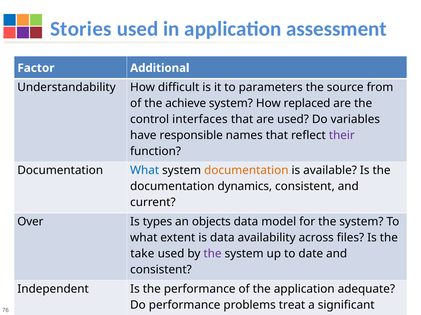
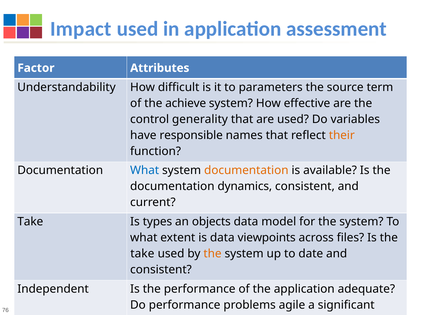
Stories: Stories -> Impact (81, 29)
Additional: Additional -> Attributes (160, 68)
from: from -> term (380, 88)
replaced: replaced -> effective (307, 104)
interfaces: interfaces -> generality (200, 120)
their colour: purple -> orange (342, 136)
Over: Over -> Take (30, 222)
availability: availability -> viewpoints (267, 238)
the colour: purple -> orange (212, 254)
treat: treat -> agile (292, 306)
